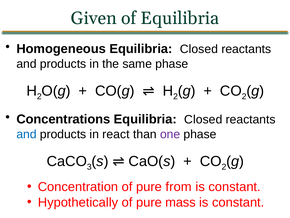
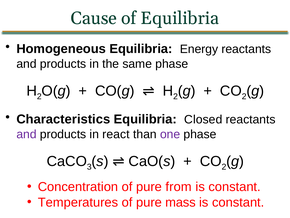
Given: Given -> Cause (94, 18)
Homogeneous Equilibria Closed: Closed -> Energy (199, 49)
Concentrations: Concentrations -> Characteristics (63, 119)
and colour: blue -> purple (26, 134)
Hypothetically: Hypothetically -> Temperatures (78, 202)
